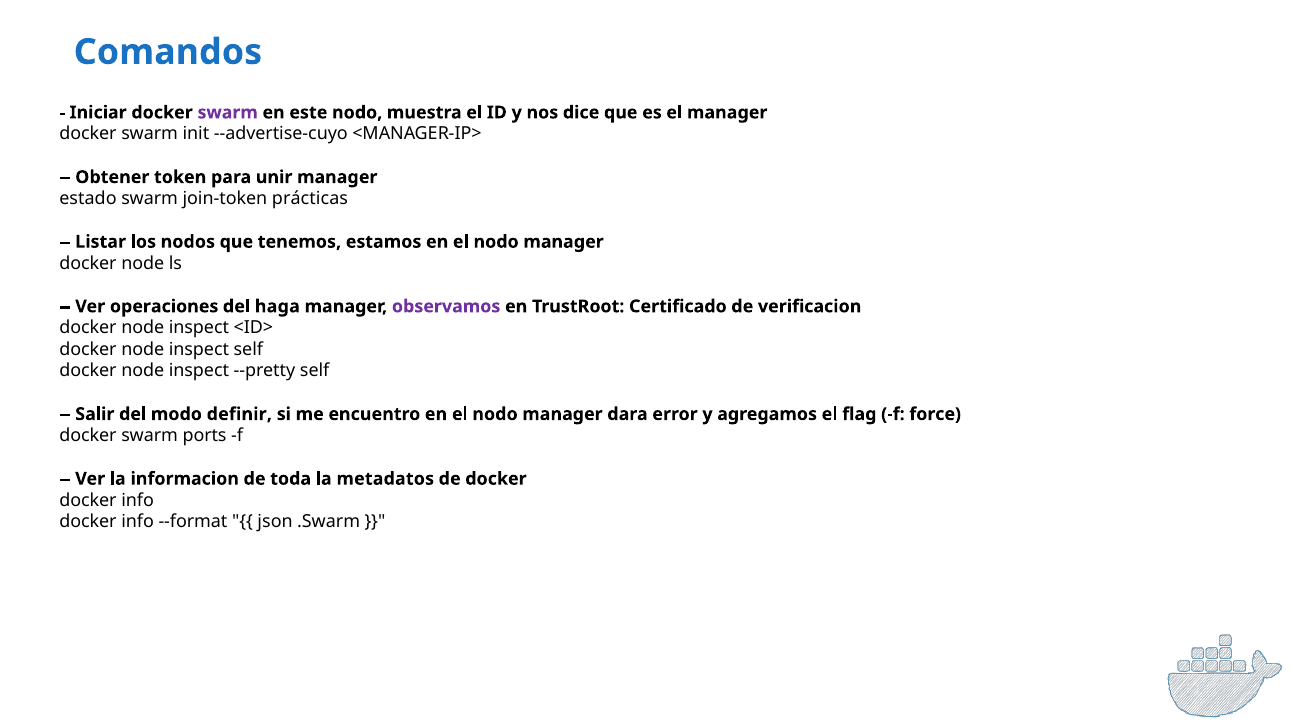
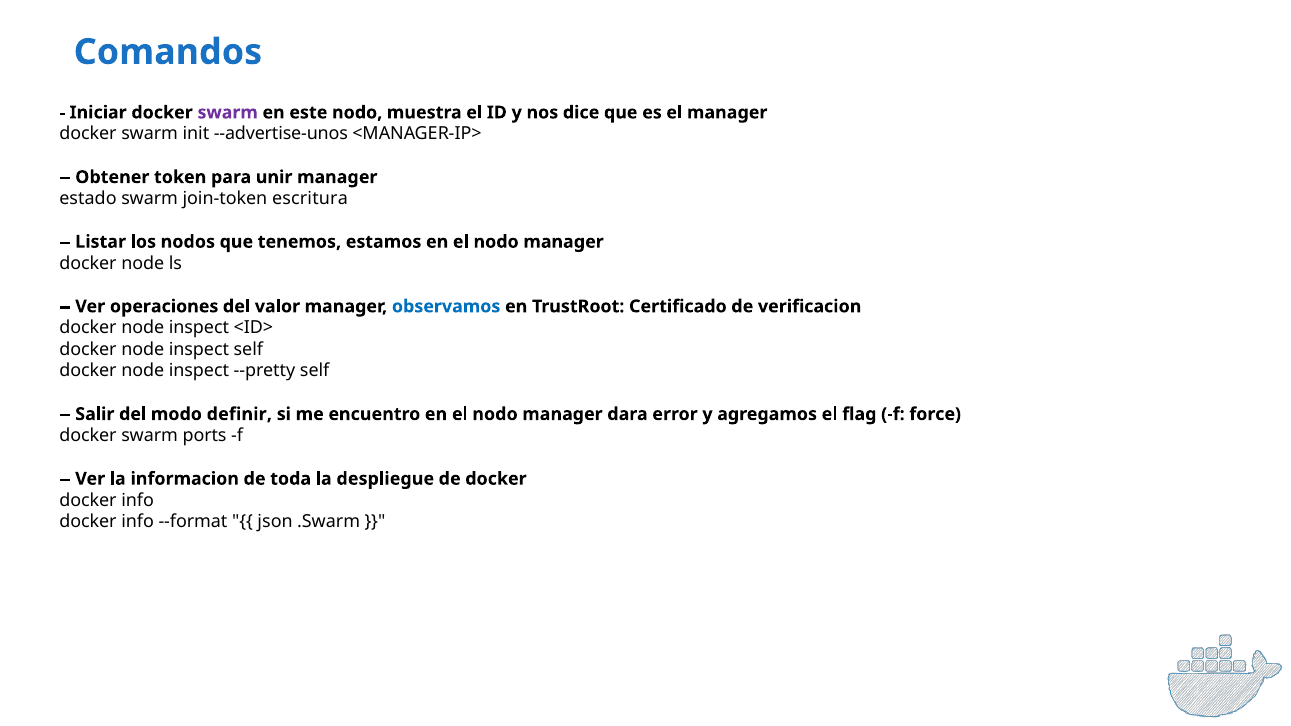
--advertise-cuyo: --advertise-cuyo -> --advertise-unos (281, 134)
prácticas: prácticas -> escritura (310, 199)
haga: haga -> valor (277, 307)
observamos colour: purple -> blue (446, 307)
metadatos: metadatos -> despliegue (385, 479)
